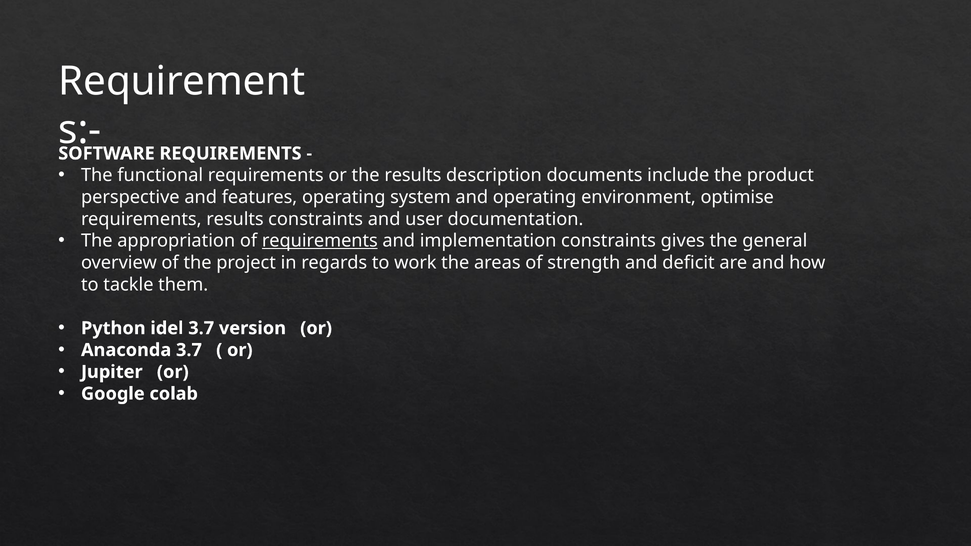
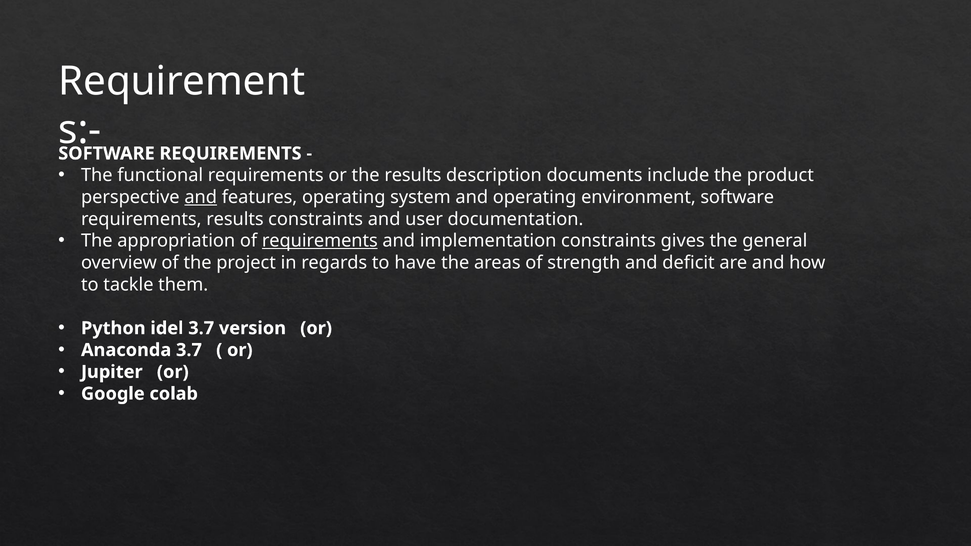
and underline: none -> present (201, 197)
environment optimise: optimise -> software (737, 197)
work: work -> have (415, 263)
